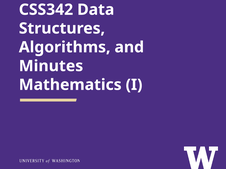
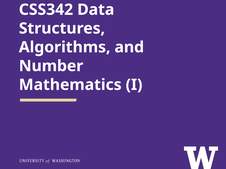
Minutes: Minutes -> Number (51, 66)
